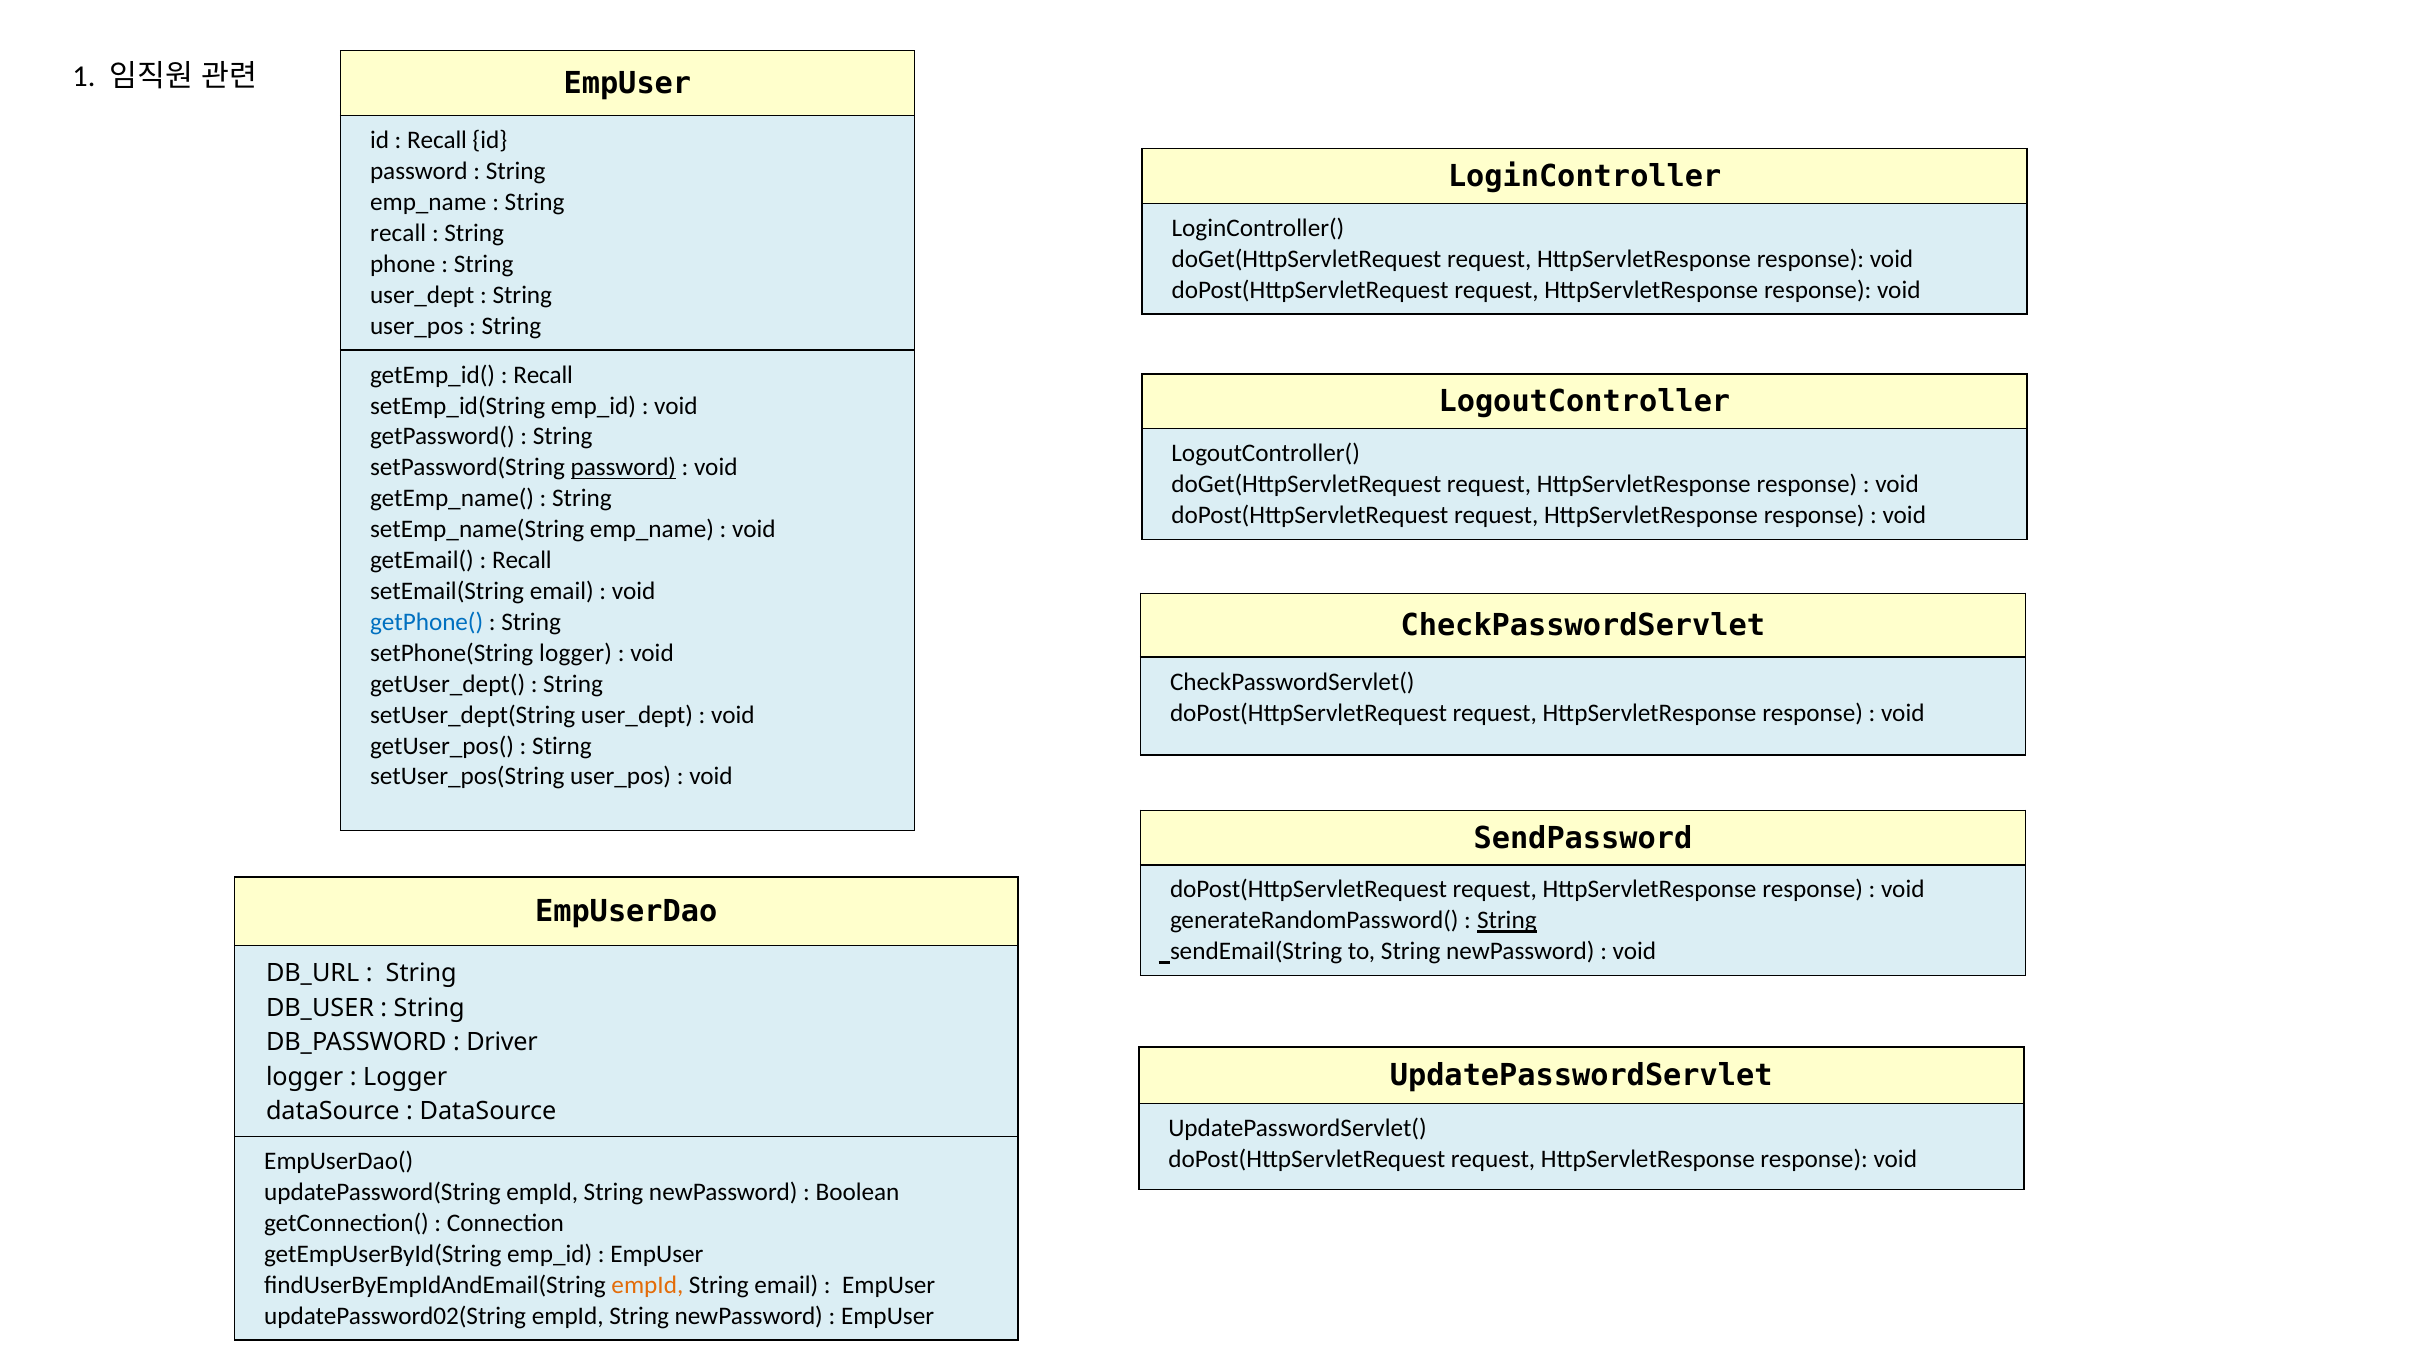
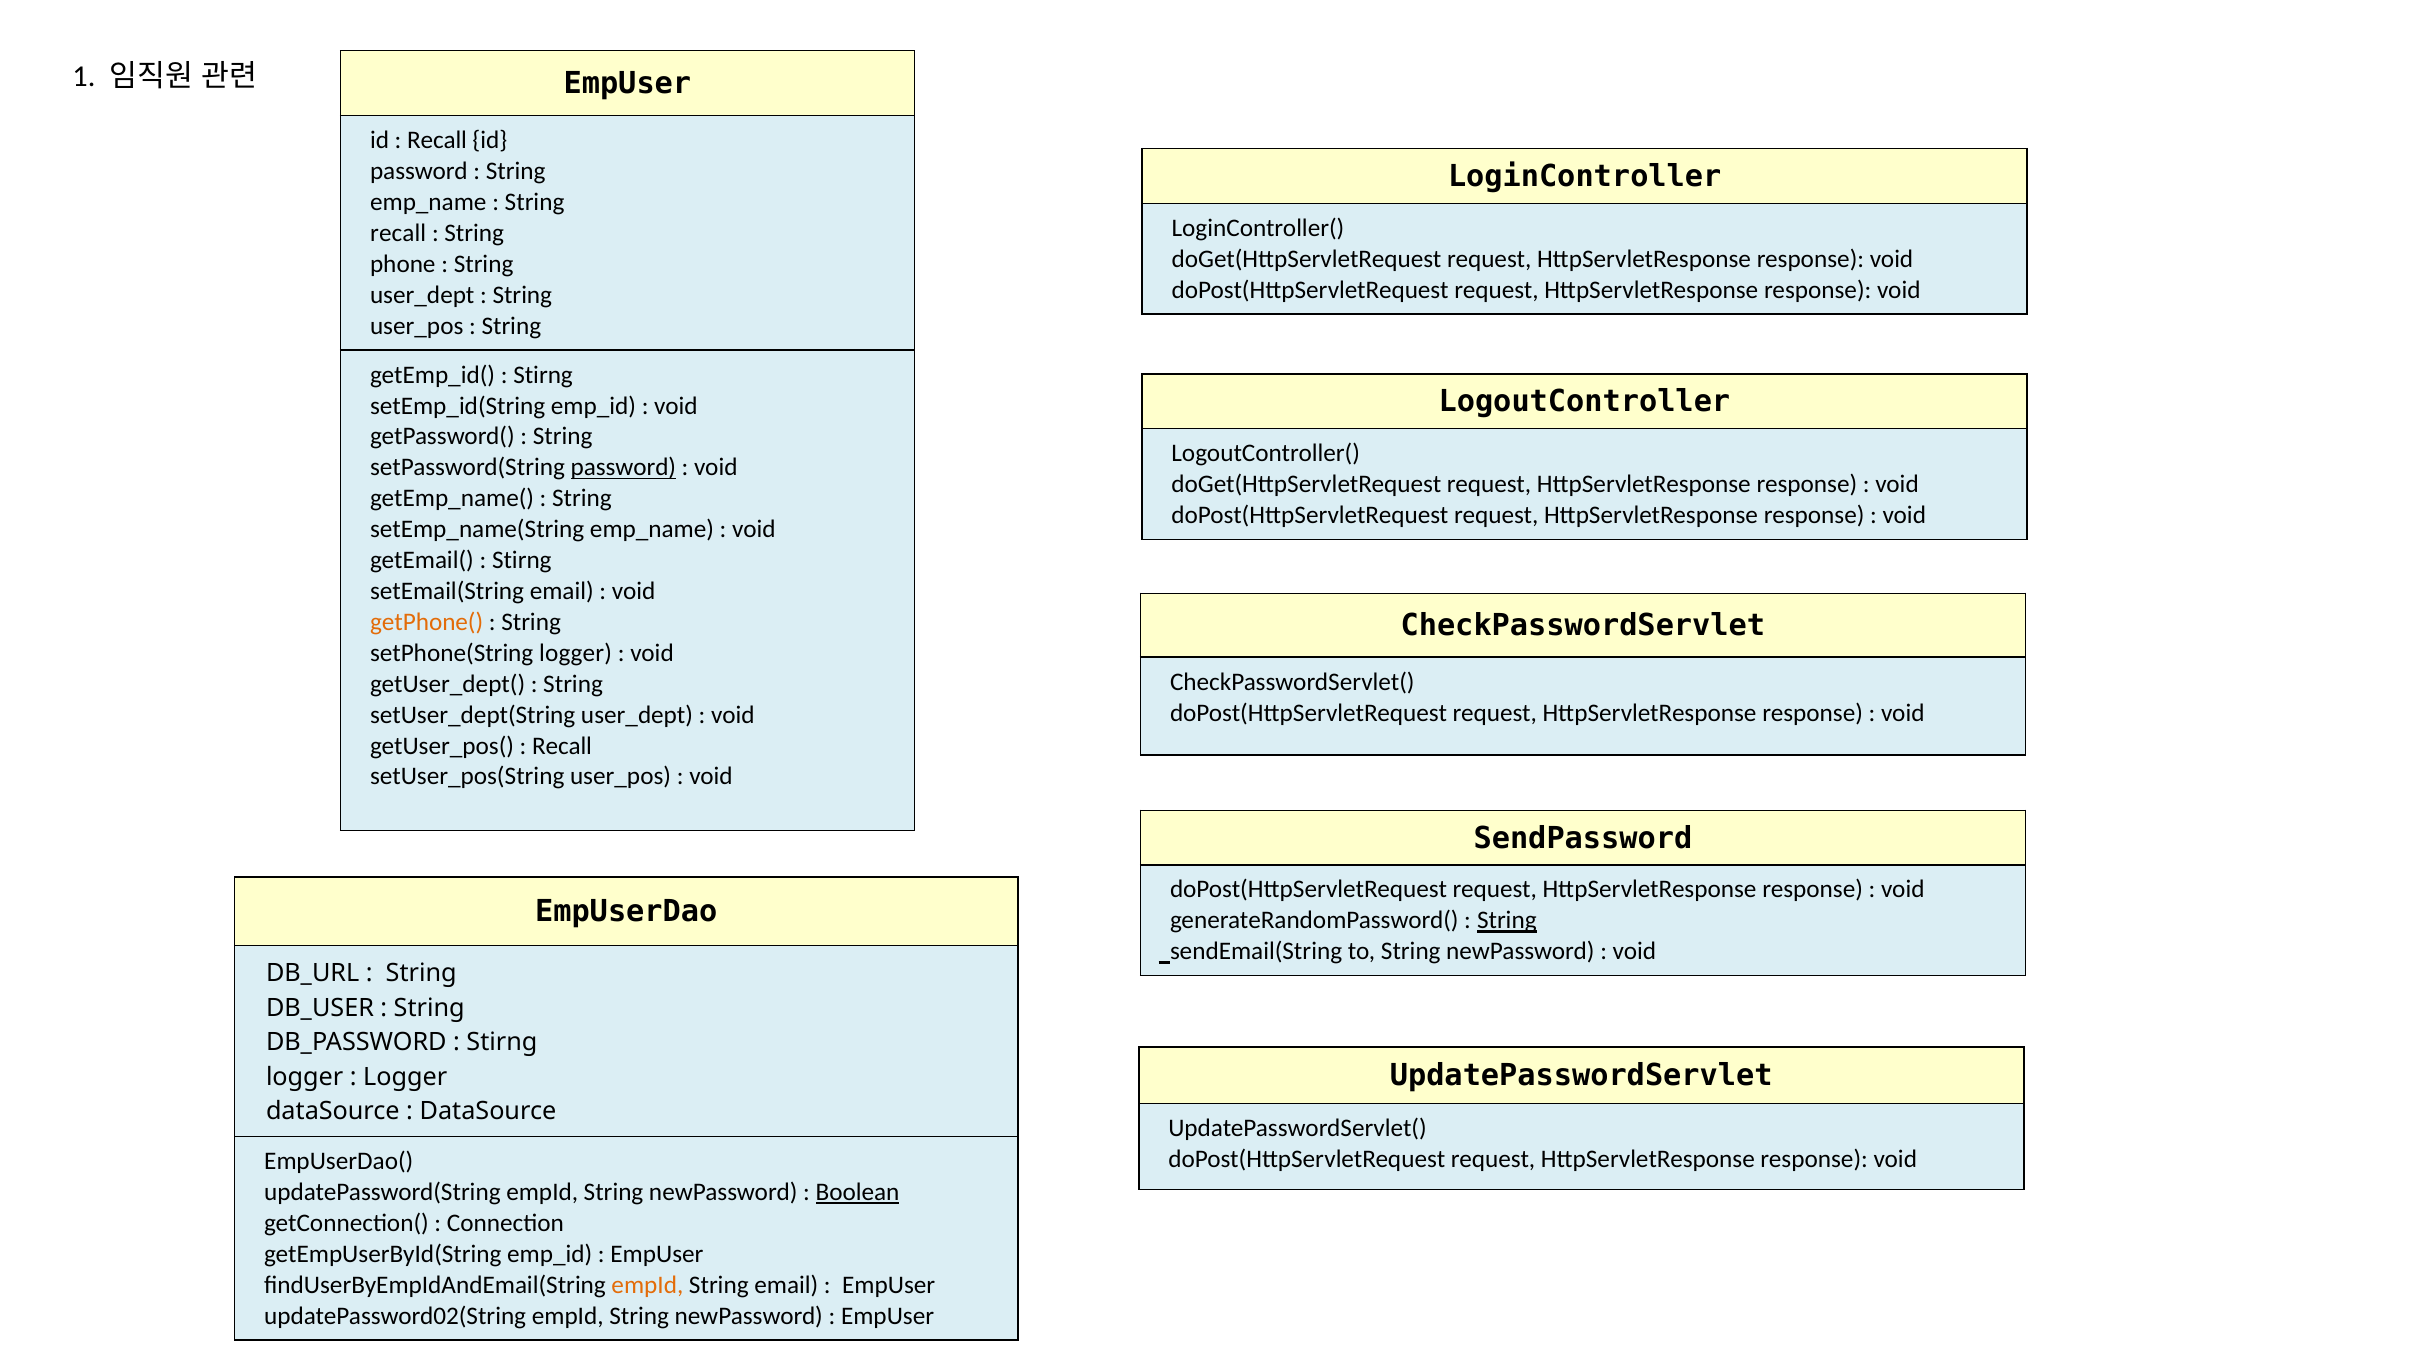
Recall: Recall -> Stirng (543, 375)
Recall: Recall -> Stirng (522, 560)
getPhone( colour: blue -> orange (427, 622)
Stirng: Stirng -> Recall (562, 746)
Driver: Driver -> Stirng (502, 1042)
Boolean underline: none -> present (857, 1192)
